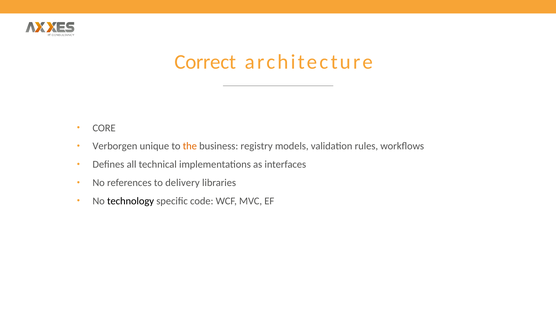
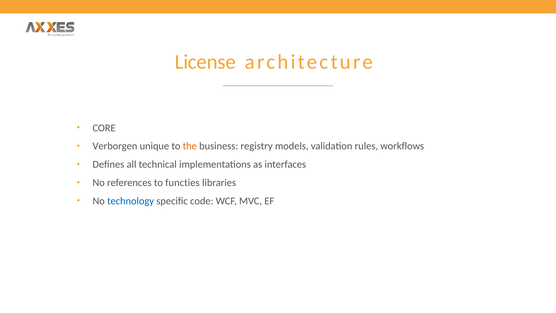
Correct: Correct -> License (205, 62)
delivery: delivery -> functies (182, 183)
technology colour: black -> blue (131, 201)
